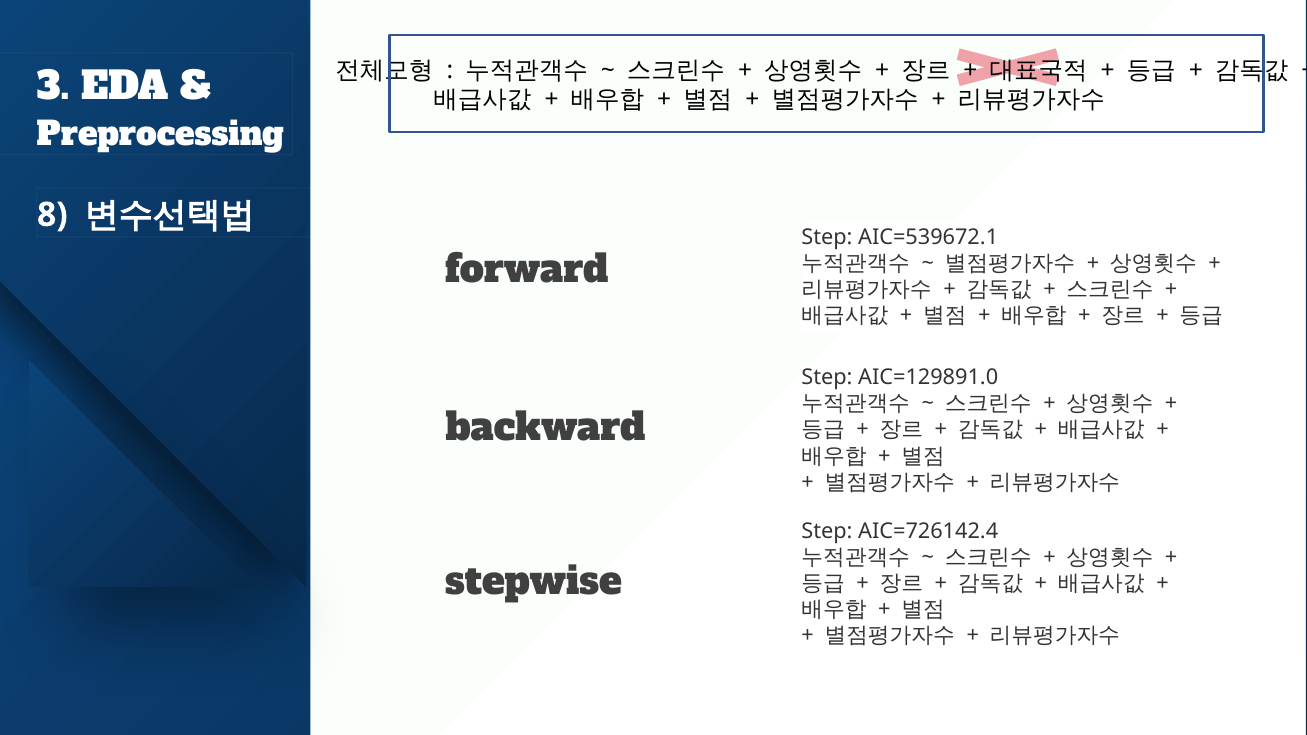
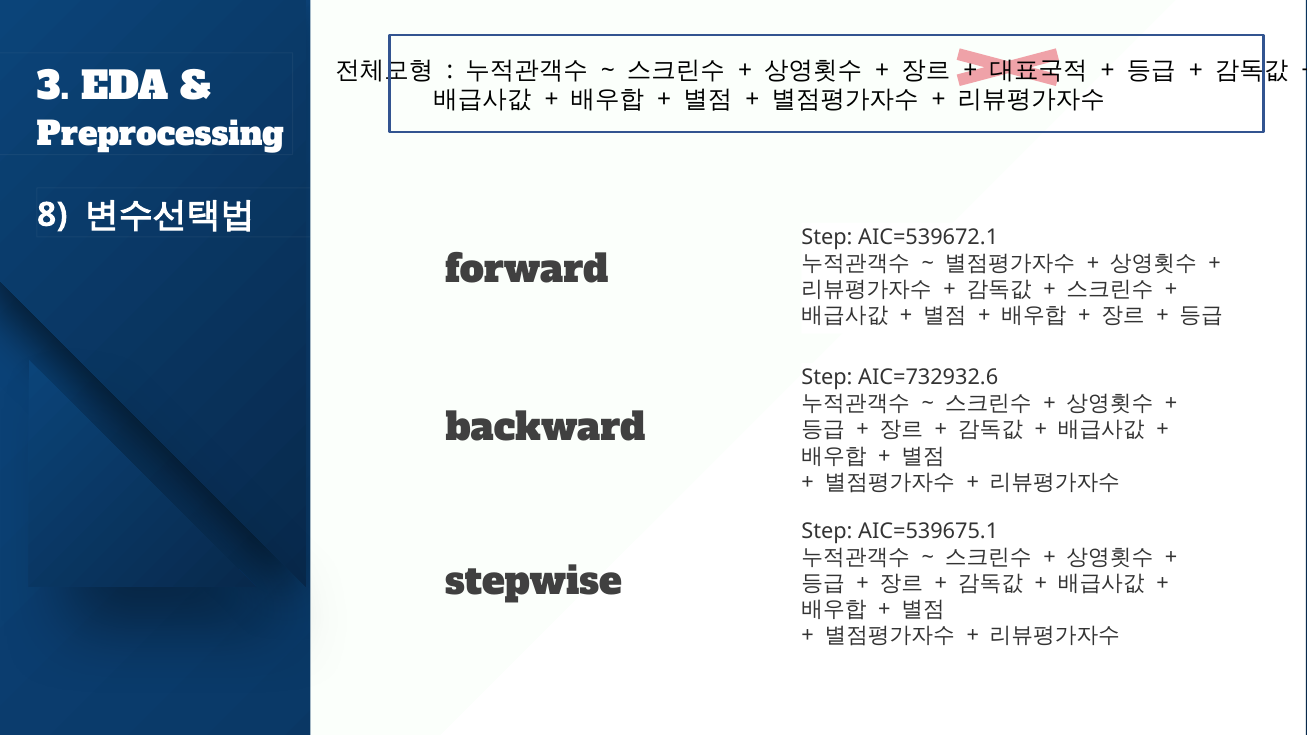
AIC=129891.0: AIC=129891.0 -> AIC=732932.6 (928, 378)
AIC=726142.4: AIC=726142.4 -> AIC=539675.1 (928, 531)
